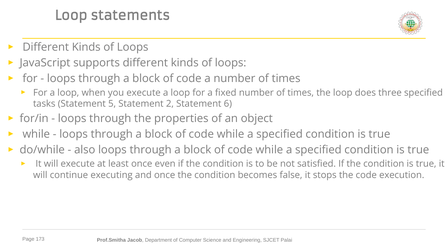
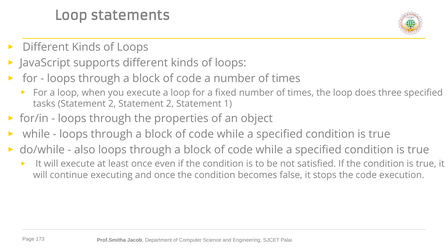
tasks Statement 5: 5 -> 2 (112, 104)
6: 6 -> 1 (228, 104)
